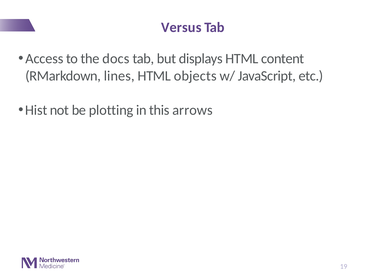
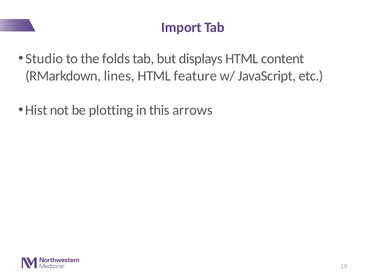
Versus: Versus -> Import (181, 27)
Access: Access -> Studio (44, 59)
docs: docs -> folds (116, 59)
objects: objects -> feature (195, 76)
